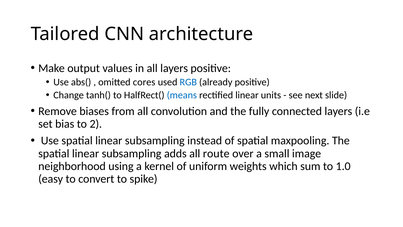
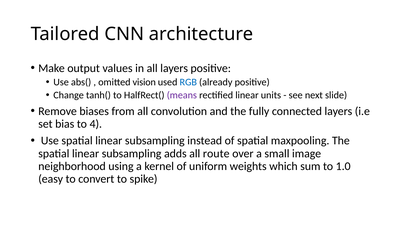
cores: cores -> vision (144, 82)
means colour: blue -> purple (182, 95)
2: 2 -> 4 (96, 124)
